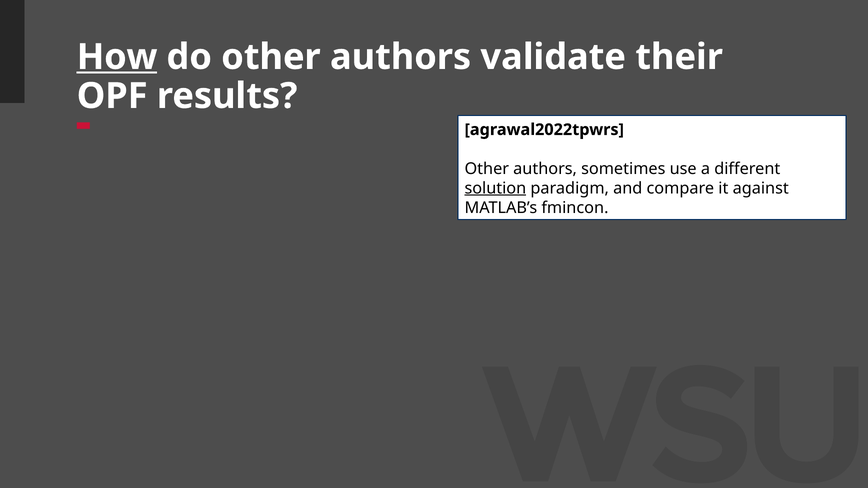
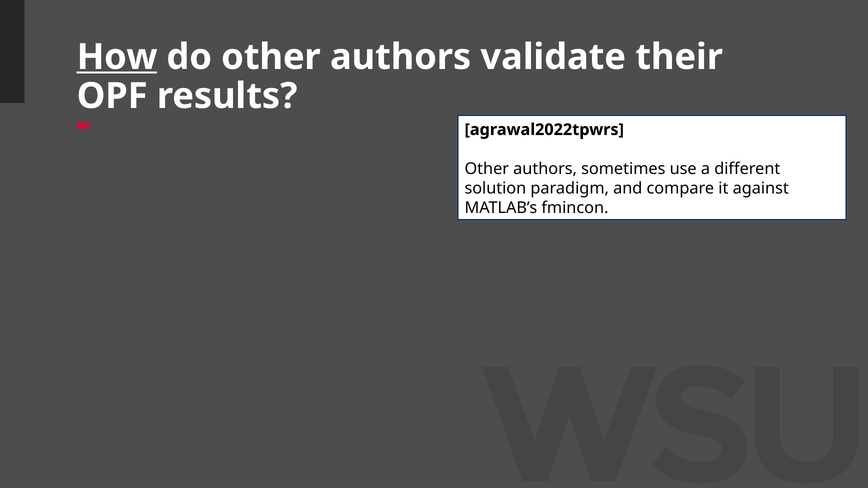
solution underline: present -> none (495, 188)
